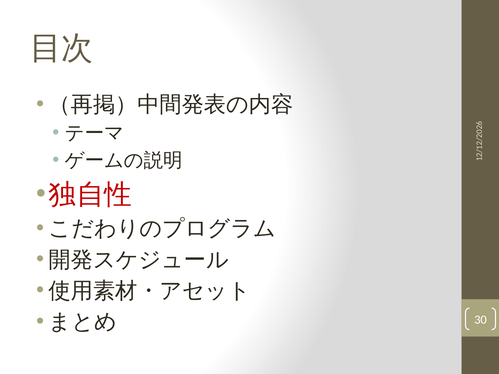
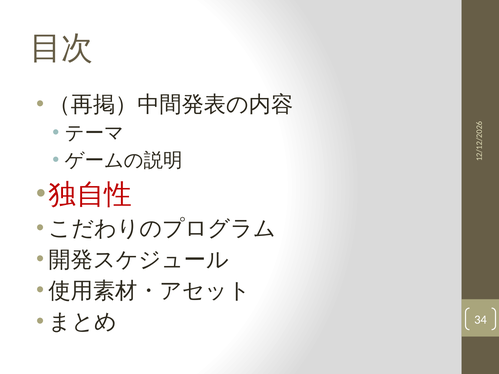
30: 30 -> 34 (480, 320)
